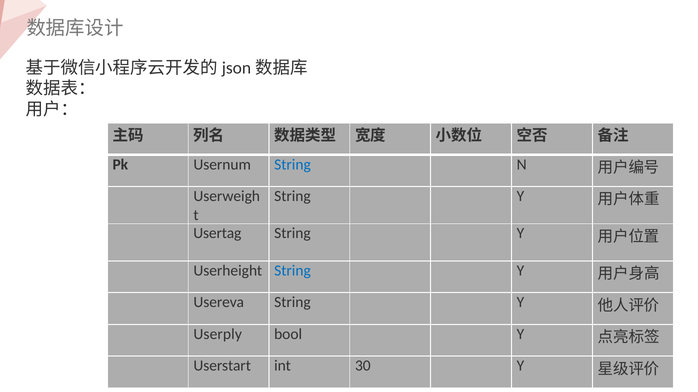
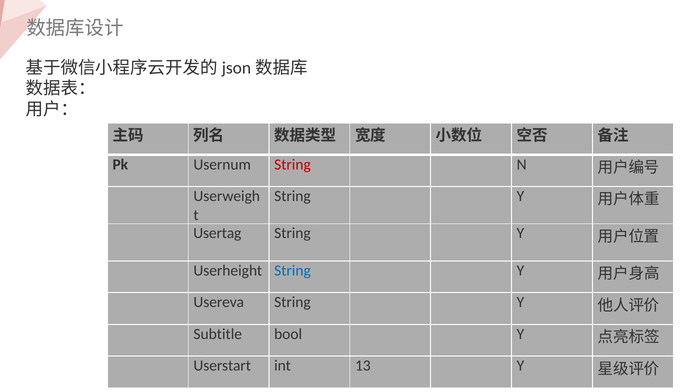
String colour: blue -> red (293, 165)
Userply: Userply -> Subtitle (218, 335)
30: 30 -> 13 (363, 366)
